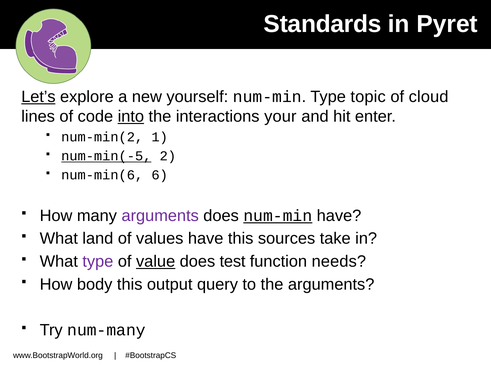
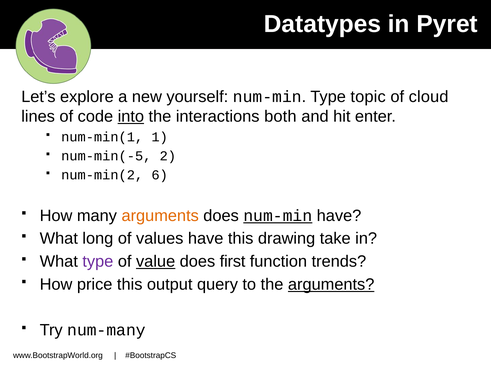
Standards: Standards -> Datatypes (323, 24)
Let’s underline: present -> none (38, 97)
your: your -> both (280, 117)
num-min(2: num-min(2 -> num-min(1 (102, 137)
num-min(-5 underline: present -> none (106, 156)
num-min(6: num-min(6 -> num-min(2 (102, 175)
arguments colour: purple -> orange (160, 216)
land: land -> long (98, 239)
sources: sources -> drawing (287, 239)
test: test -> first (233, 262)
needs: needs -> trends (339, 262)
body: body -> price (95, 285)
arguments underline: none -> present (331, 285)
